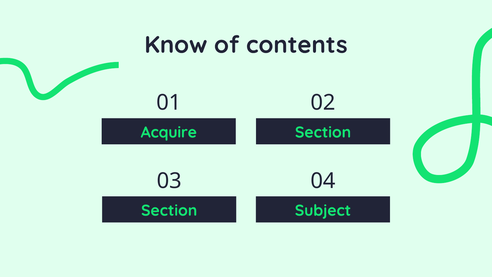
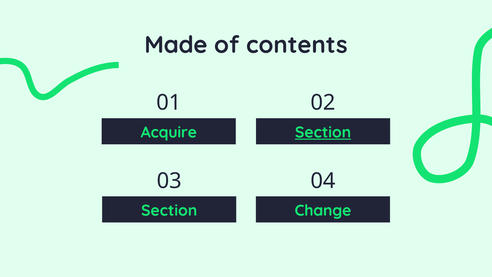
Know: Know -> Made (176, 45)
Section underline: none -> present (323, 132)
Subject: Subject -> Change (323, 210)
